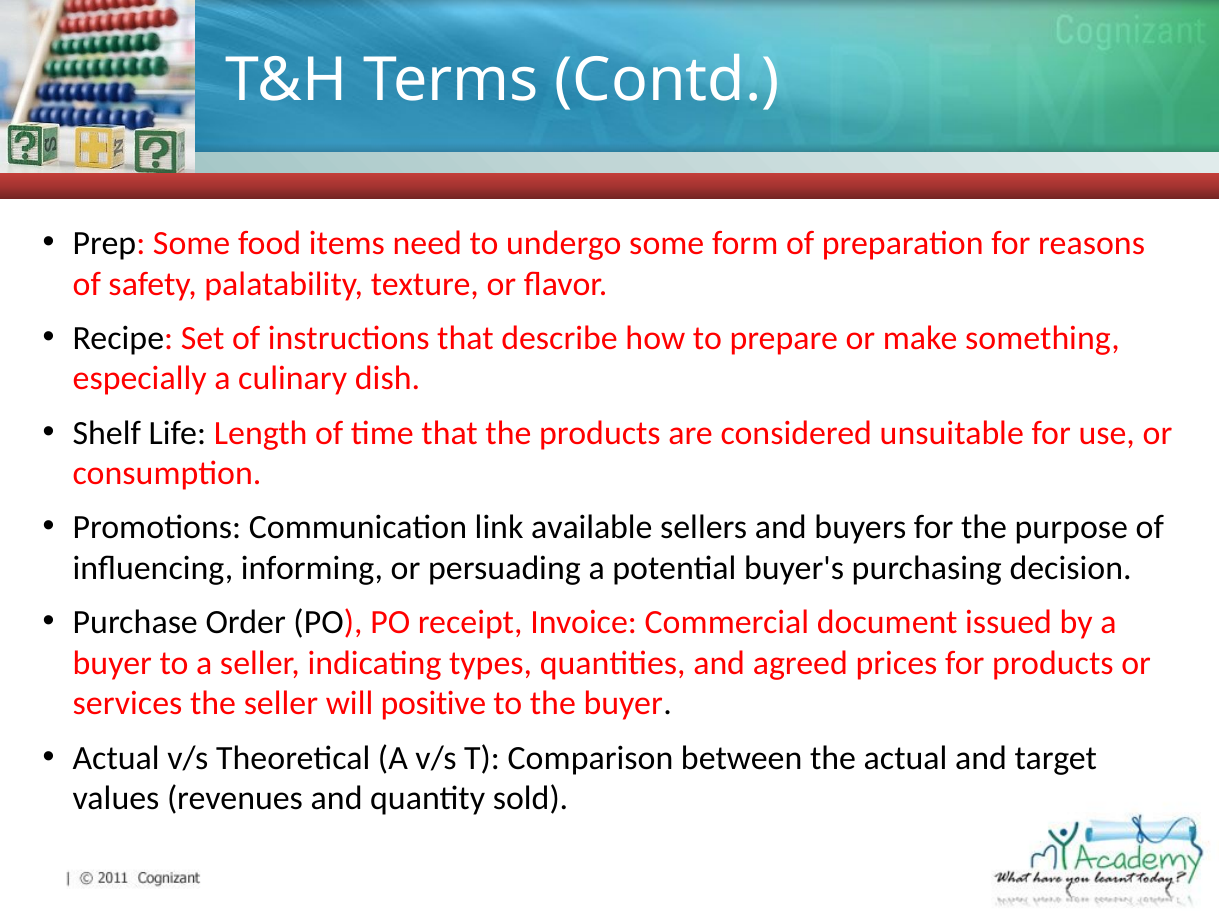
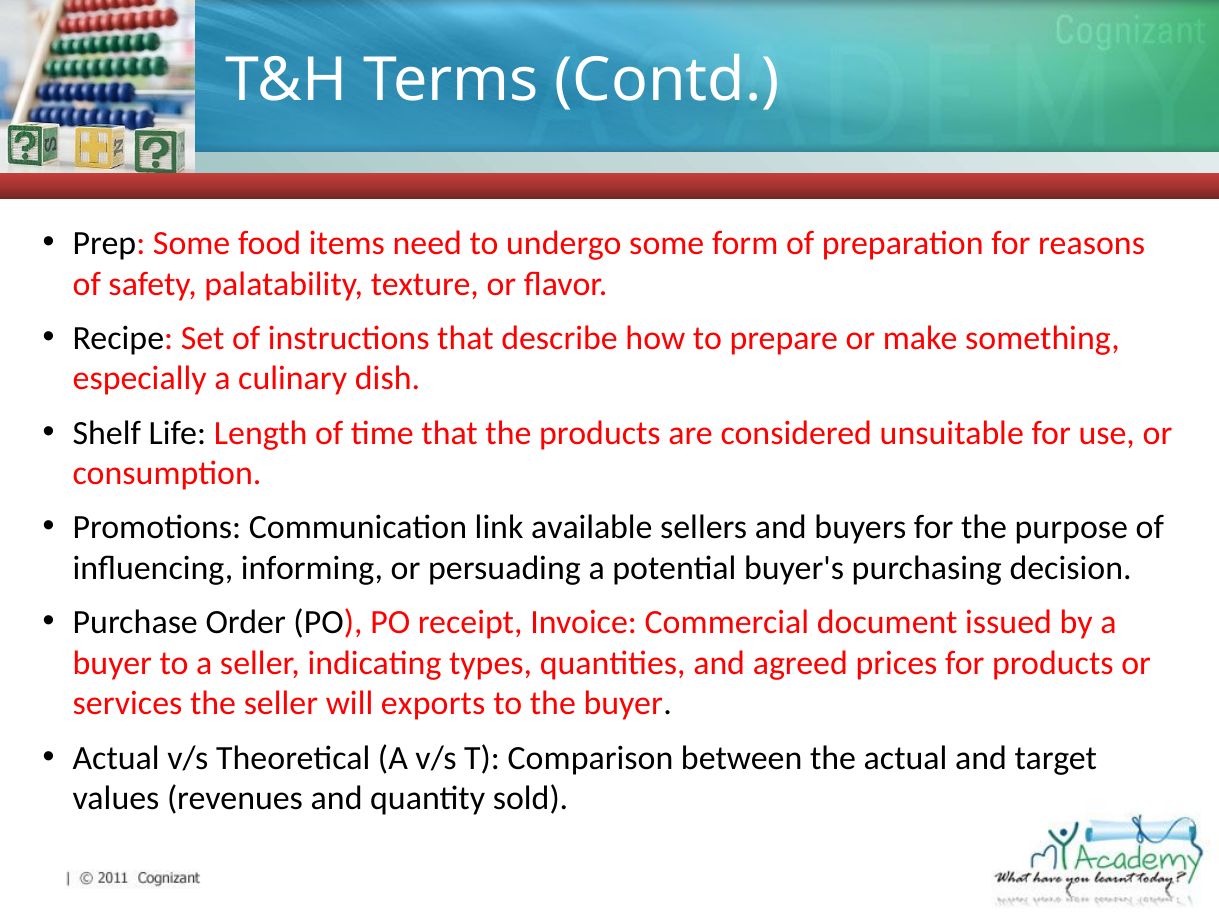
positive: positive -> exports (433, 704)
